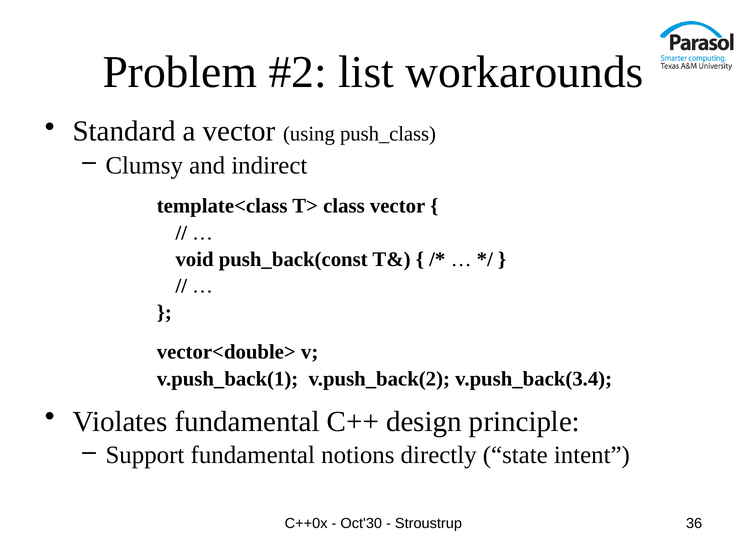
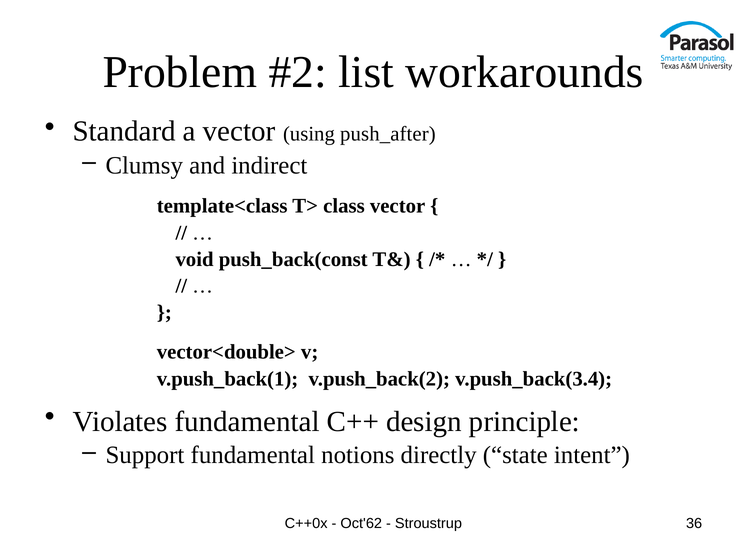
push_class: push_class -> push_after (388, 134)
Oct'30: Oct'30 -> Oct'62 (361, 524)
